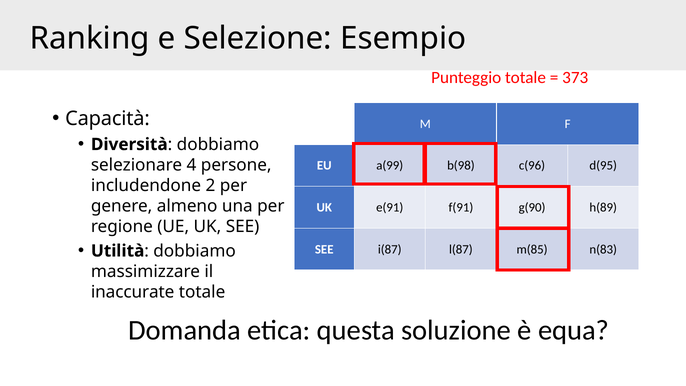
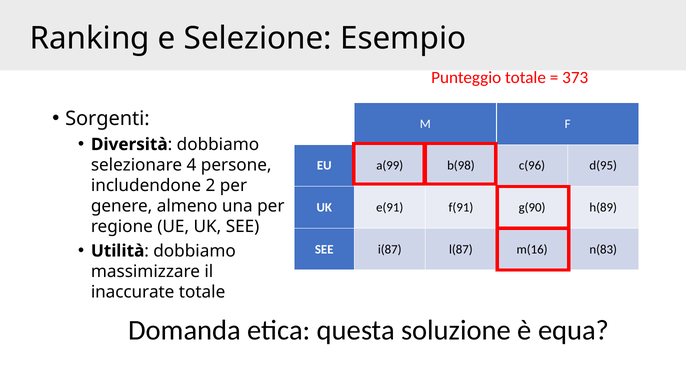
Capacità: Capacità -> Sorgenti (107, 119)
m(85: m(85 -> m(16 (532, 249)
